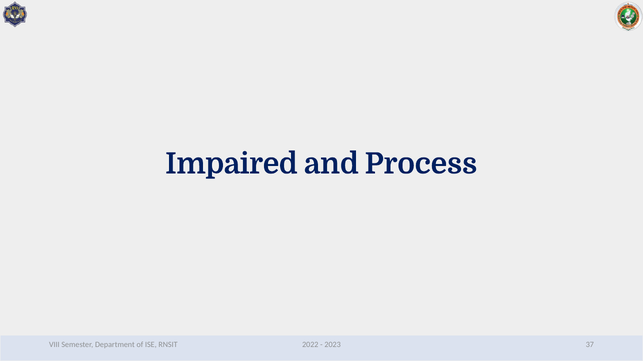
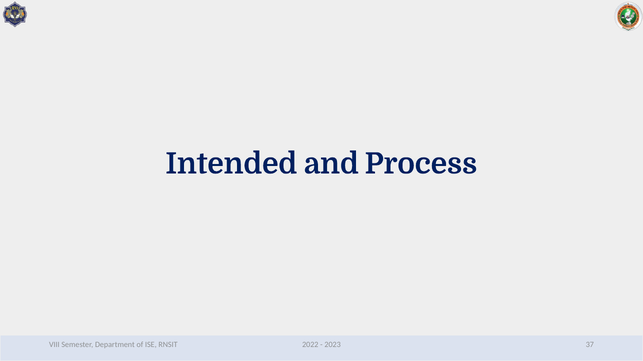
Impaired: Impaired -> Intended (231, 164)
